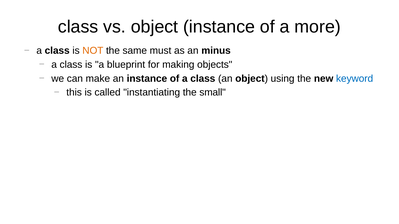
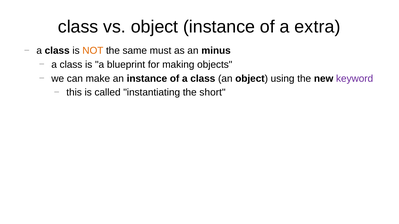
more: more -> extra (318, 27)
keyword colour: blue -> purple (355, 79)
small: small -> short (212, 93)
